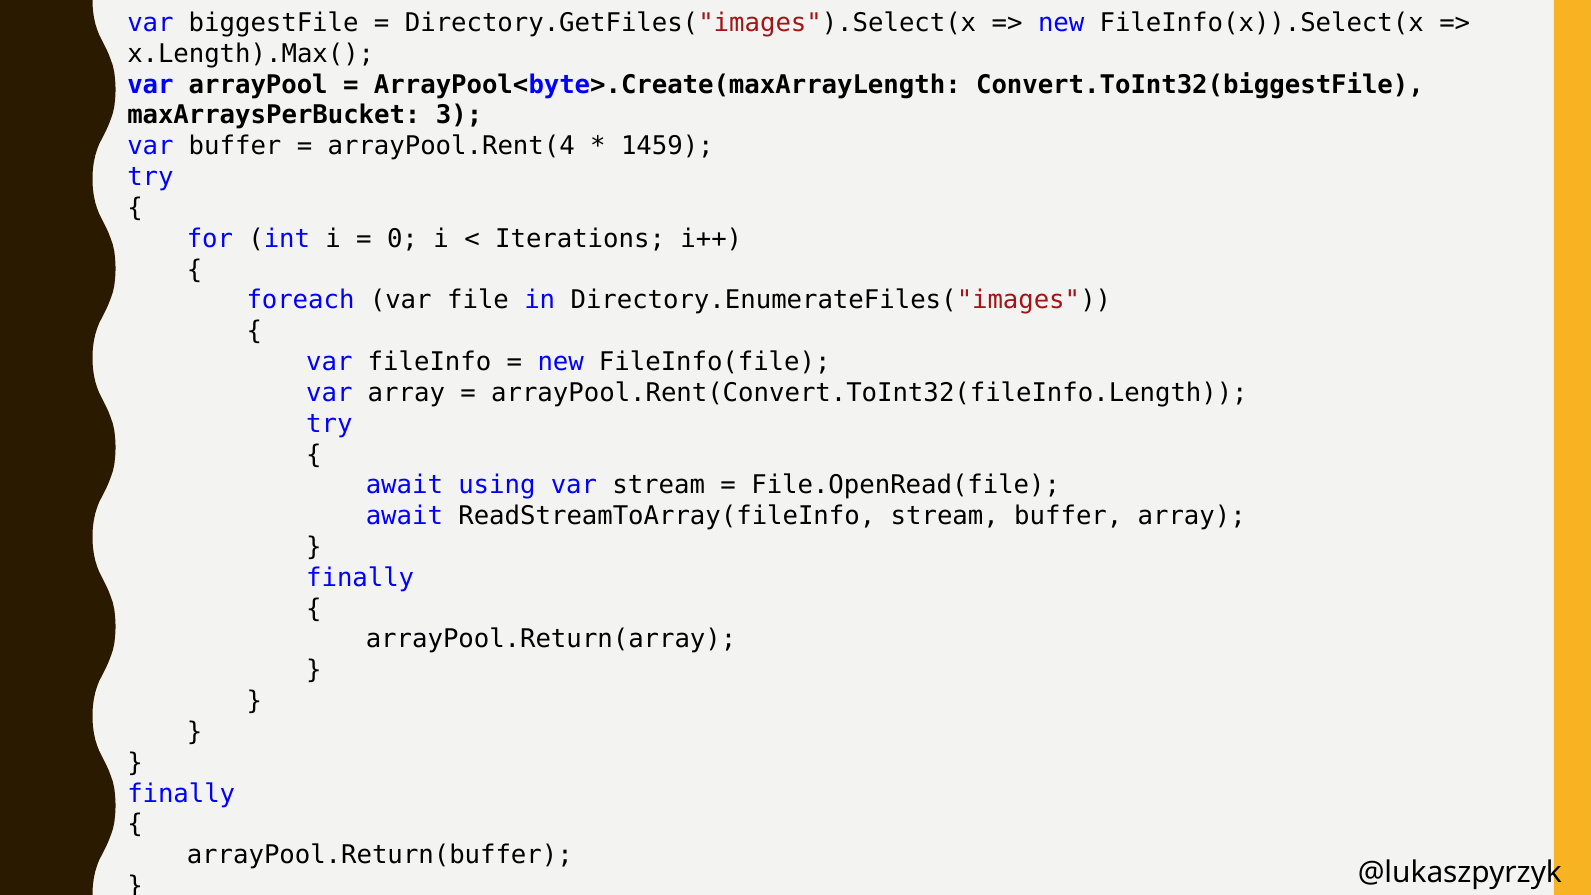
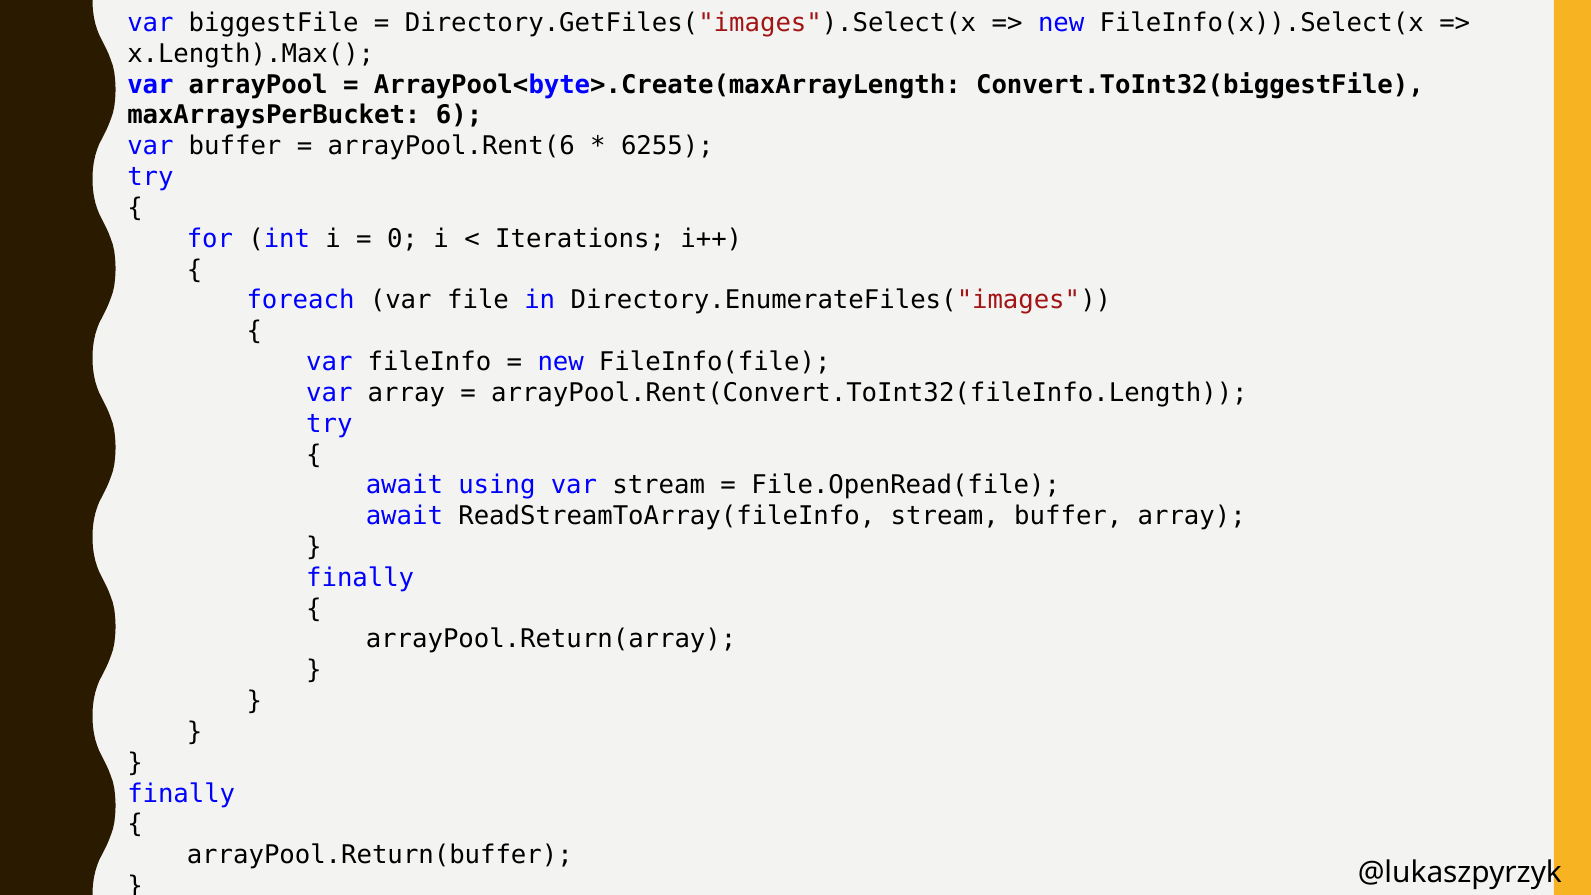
3: 3 -> 6 (459, 115)
arrayPool.Rent(4: arrayPool.Rent(4 -> arrayPool.Rent(6 (451, 146)
1459: 1459 -> 6255 (667, 146)
